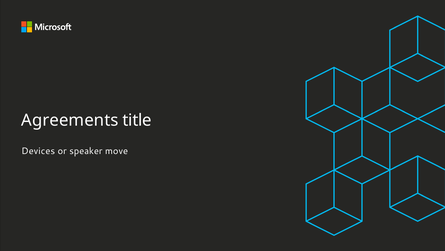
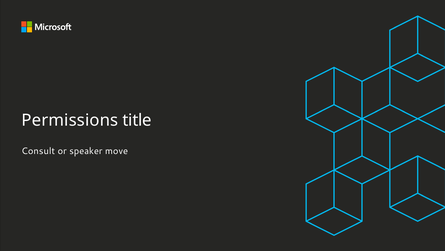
Agreements: Agreements -> Permissions (70, 120)
Devices: Devices -> Consult (38, 151)
